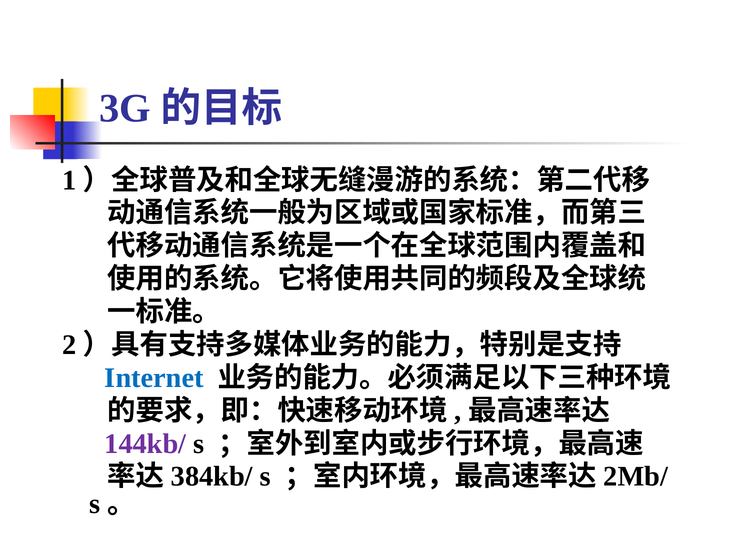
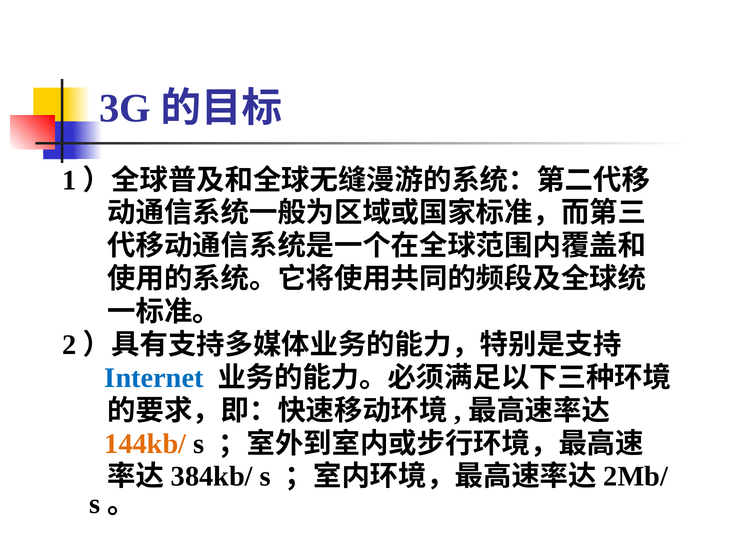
144kb/ colour: purple -> orange (145, 444)
